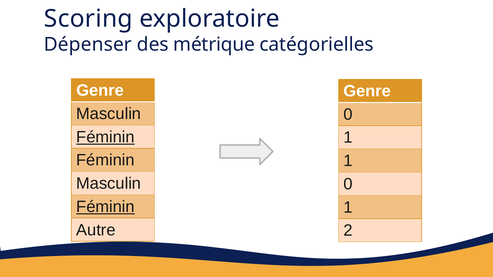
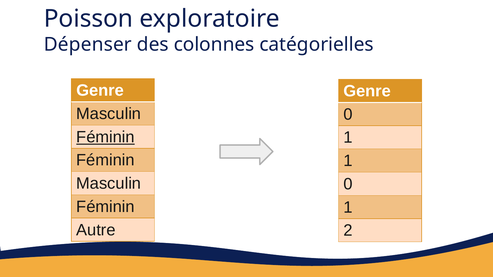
Scoring: Scoring -> Poisson (88, 19)
métrique: métrique -> colonnes (214, 45)
Féminin underline: present -> none (106, 207)
